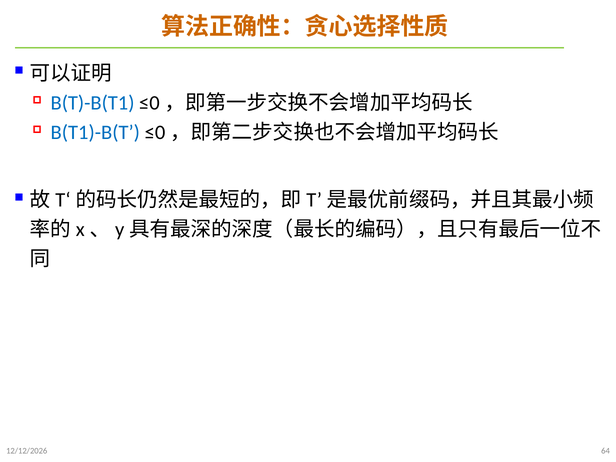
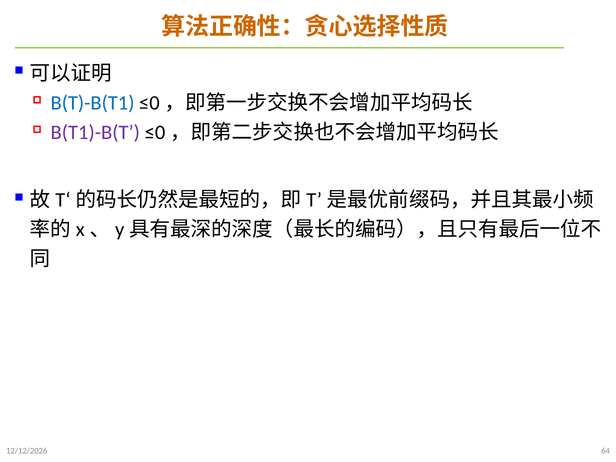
B(T1)-B(T colour: blue -> purple (95, 132)
